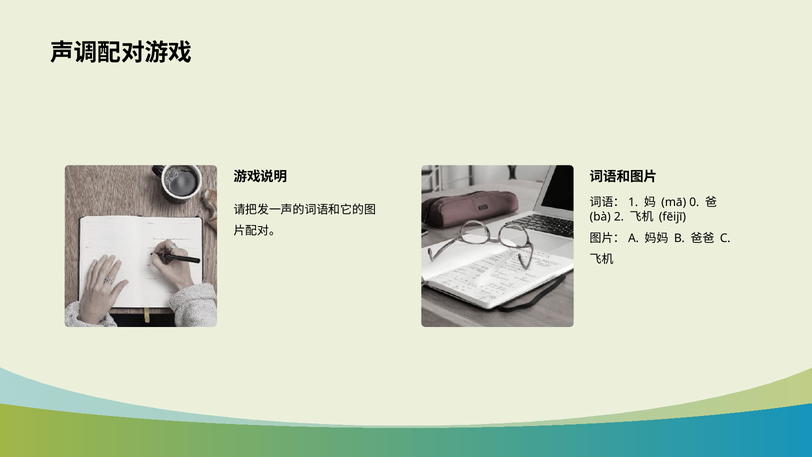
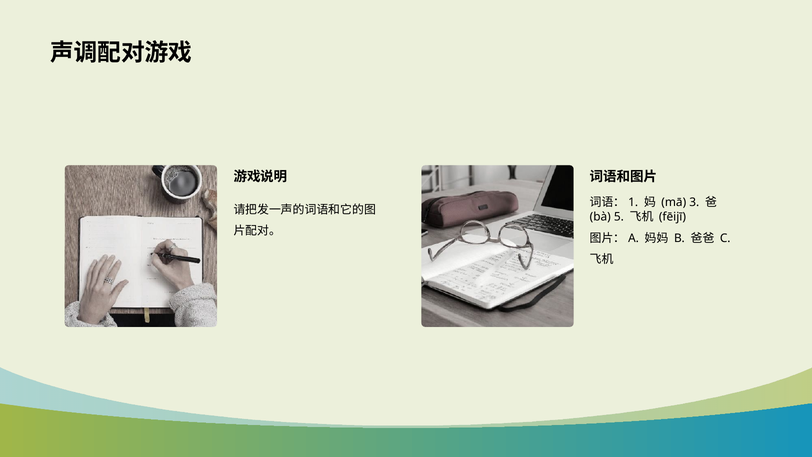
0: 0 -> 3 (694, 202)
2: 2 -> 5 (619, 217)
